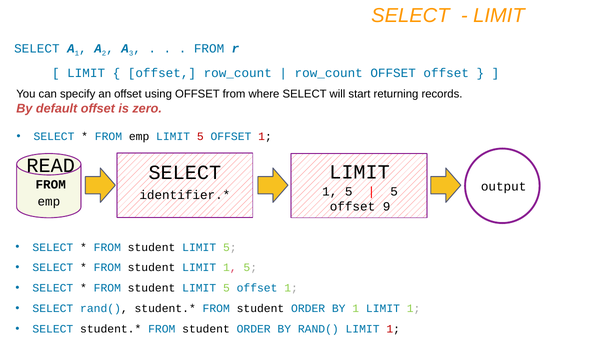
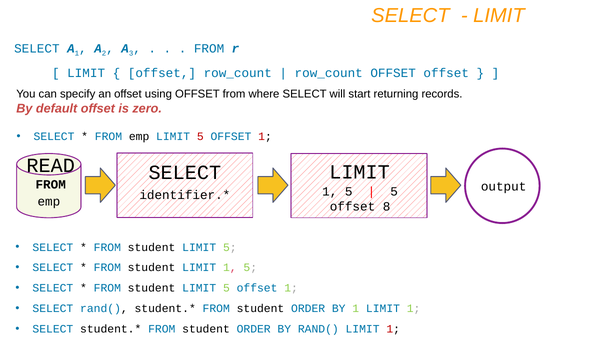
9: 9 -> 8 (387, 207)
